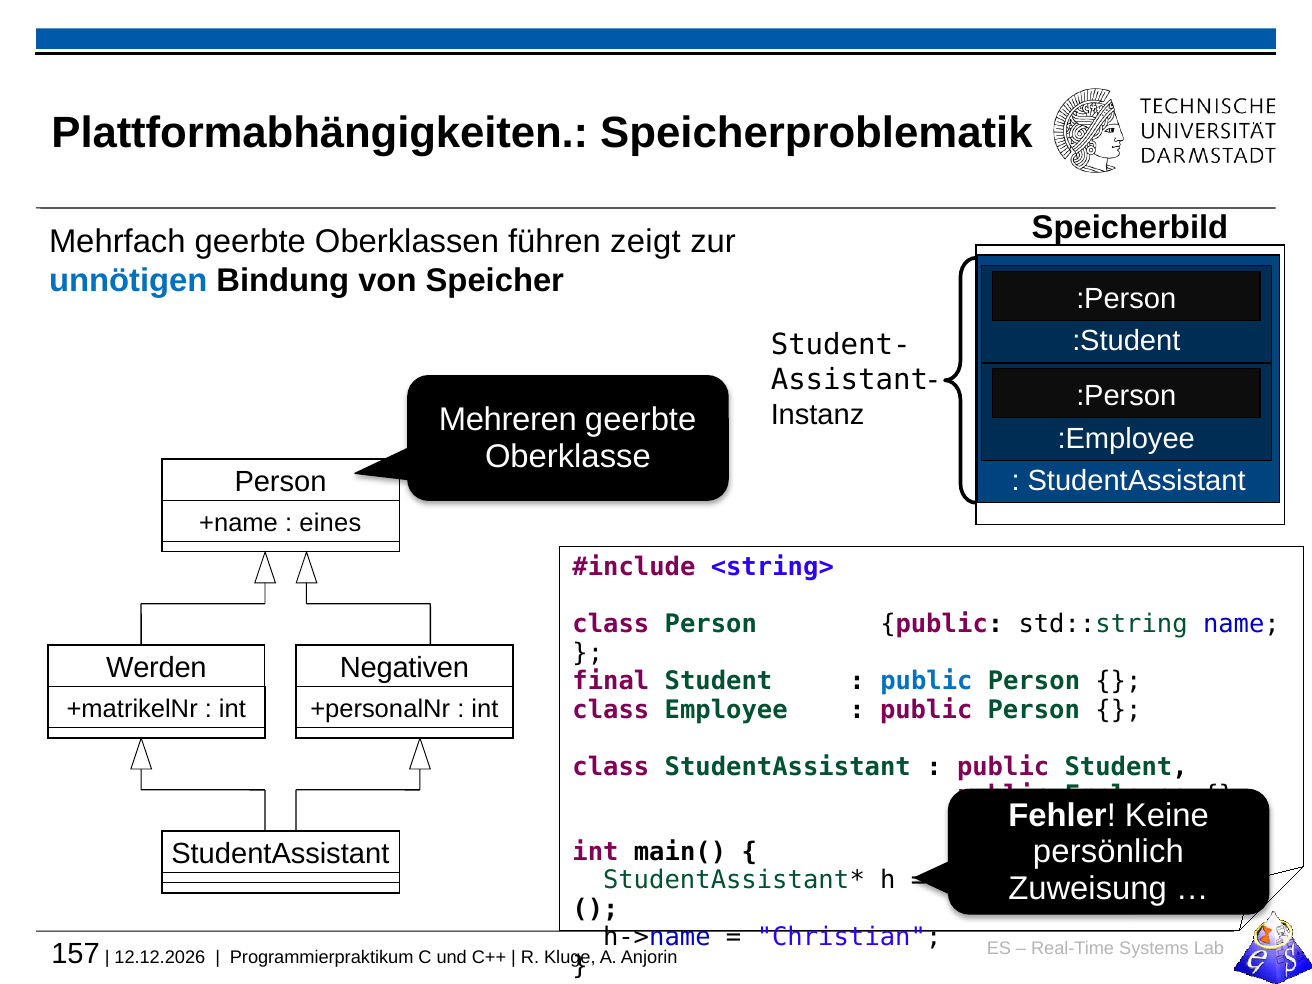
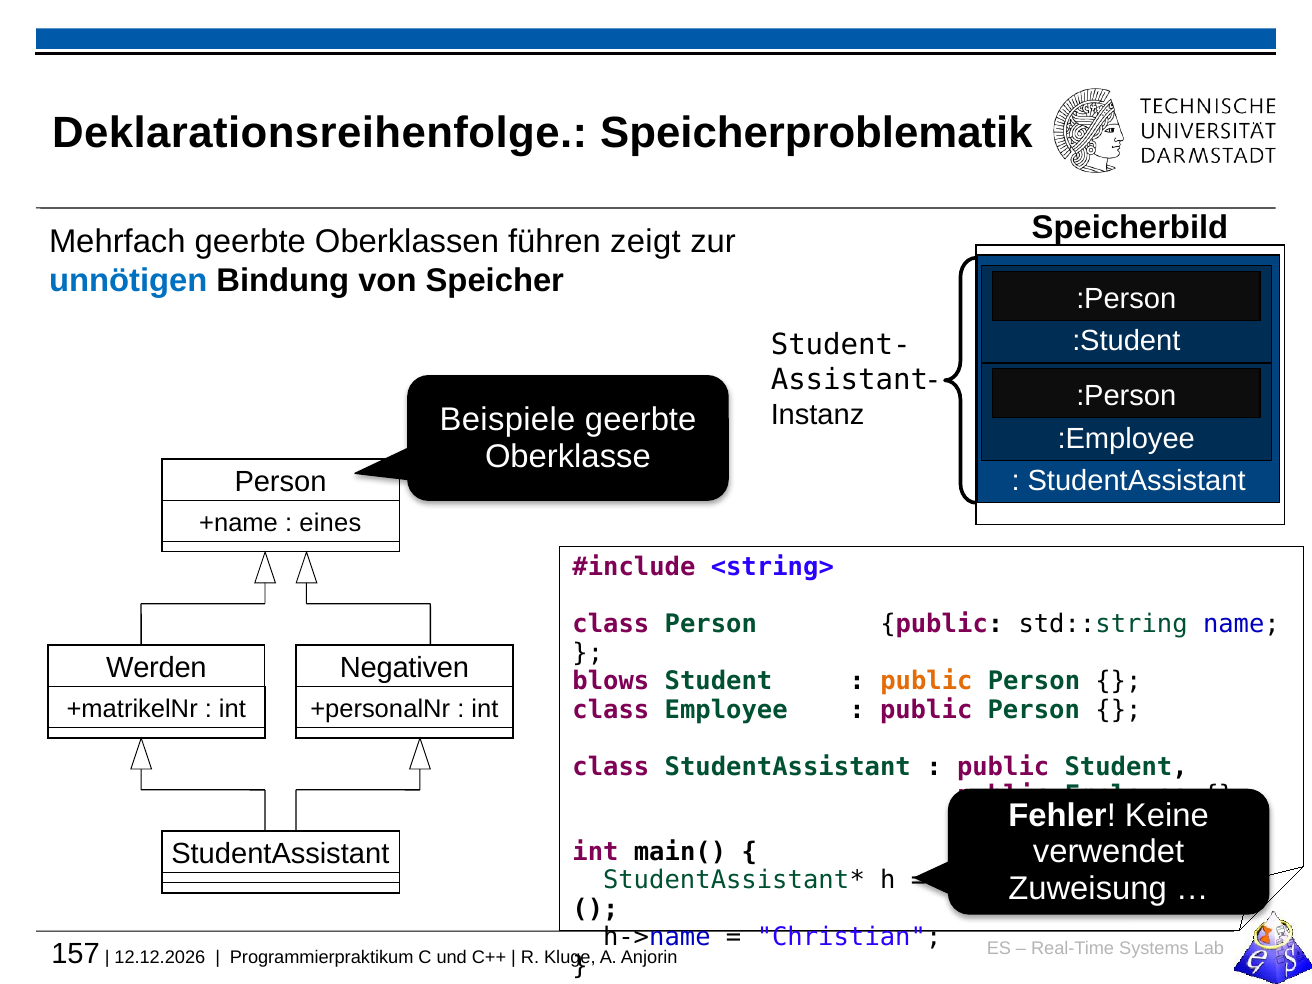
Plattformabhängigkeiten: Plattformabhängigkeiten -> Deklarationsreihenfolge (320, 133)
Mehreren: Mehreren -> Beispiele (508, 420)
final: final -> blows (611, 681)
public colour: blue -> orange (926, 681)
persönlich: persönlich -> verwendet (1109, 852)
